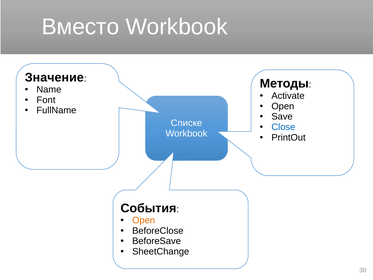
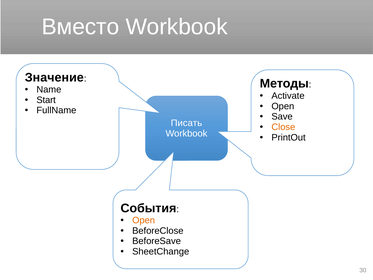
Font: Font -> Start (46, 100)
Списке: Списке -> Писать (186, 123)
Close colour: blue -> orange (283, 127)
